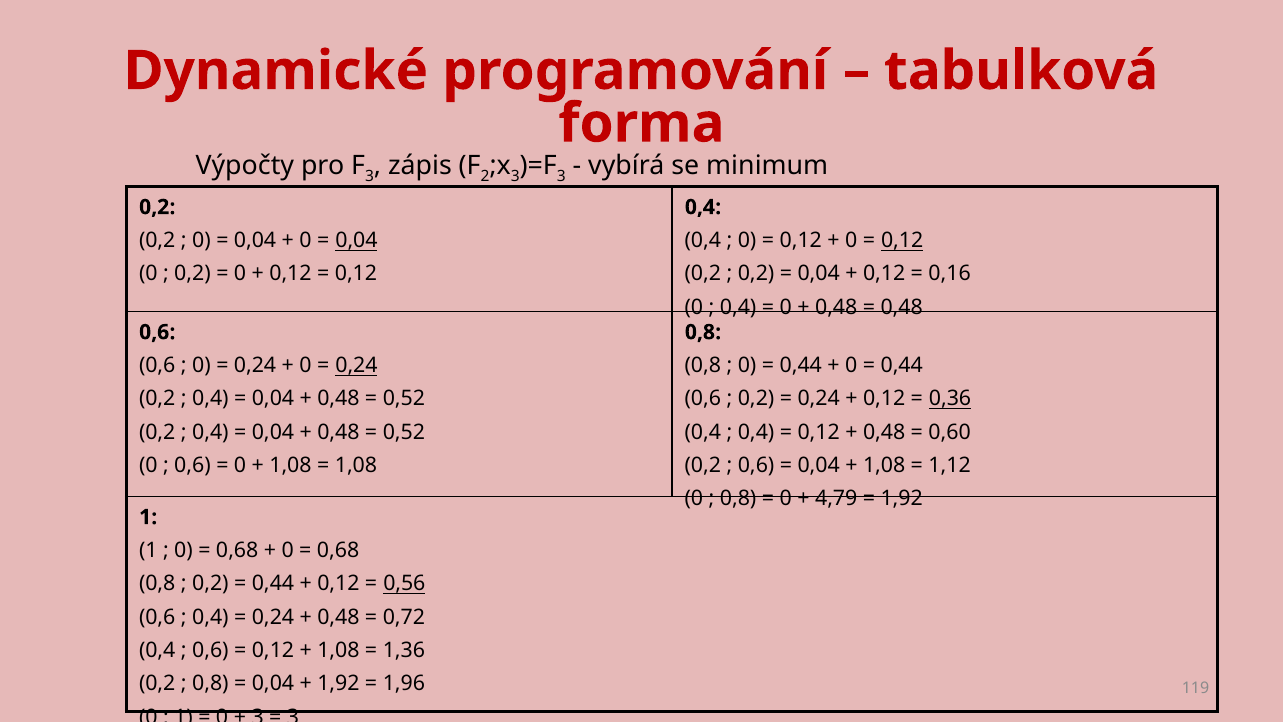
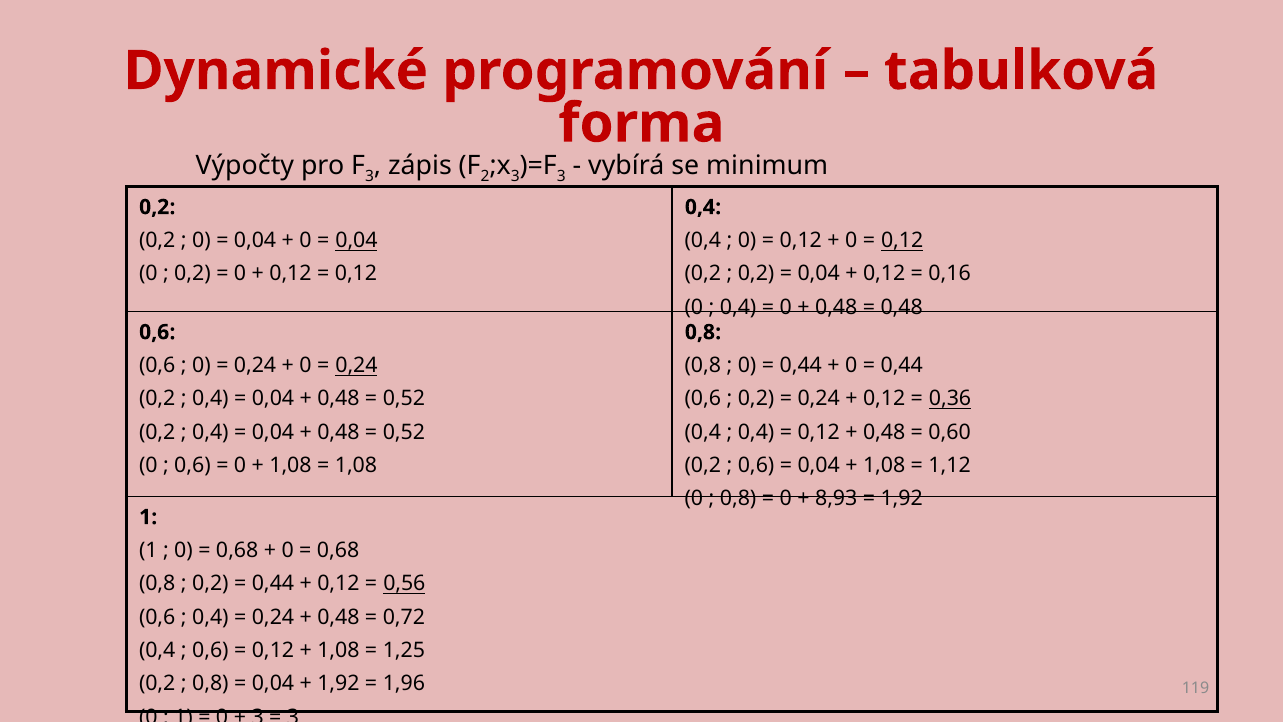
4,79: 4,79 -> 8,93 (836, 499)
1,36: 1,36 -> 1,25 (404, 650)
